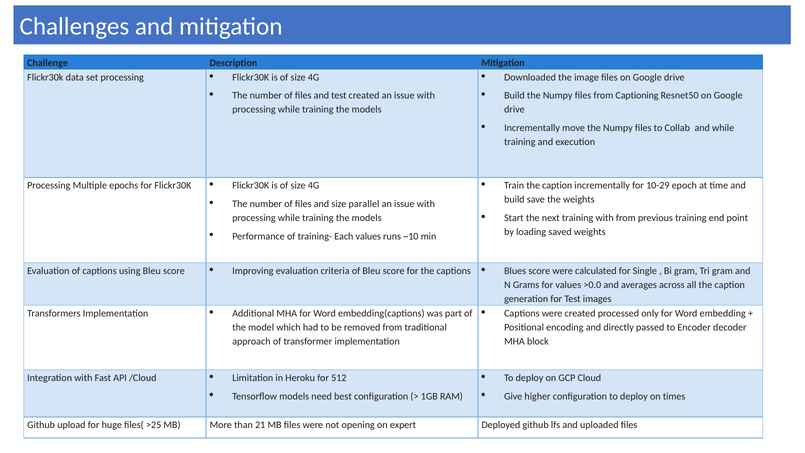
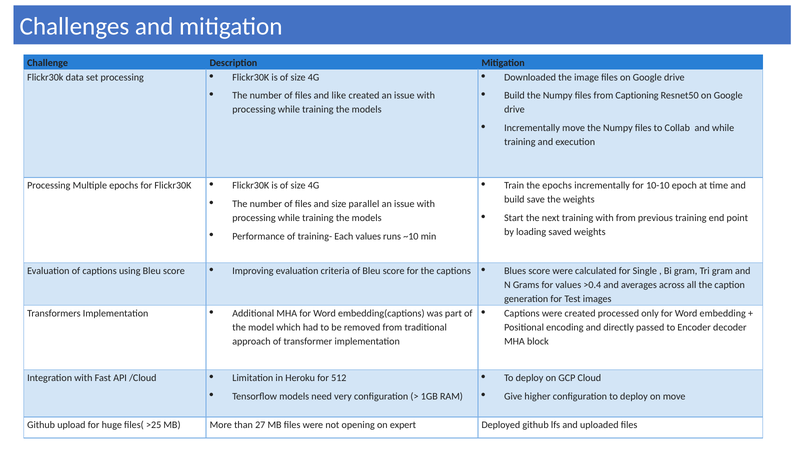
and test: test -> like (339, 96)
Train the caption: caption -> epochs (557, 185)
10-29: 10-29 -> 10-10 (658, 185)
>0.0: >0.0 -> >0.4 (592, 285)
best: best -> very (343, 396)
on times: times -> move (674, 396)
21: 21 -> 27 (260, 425)
